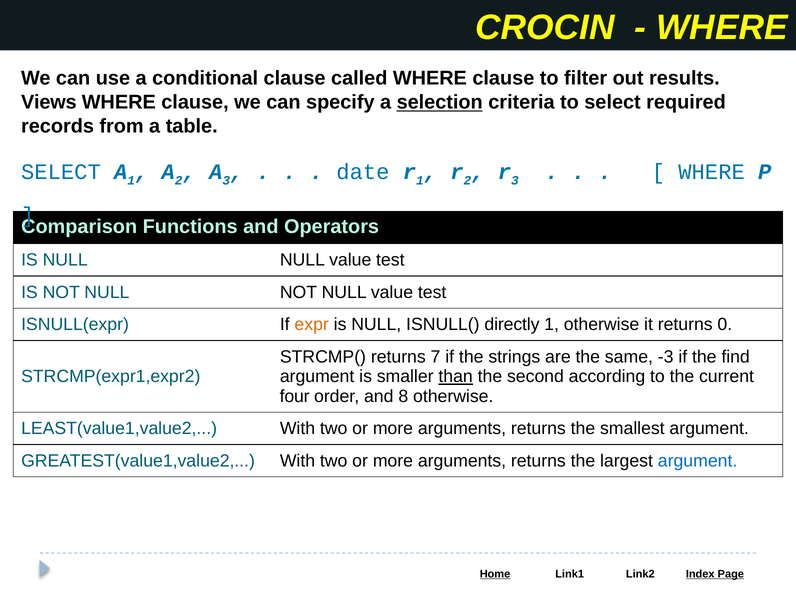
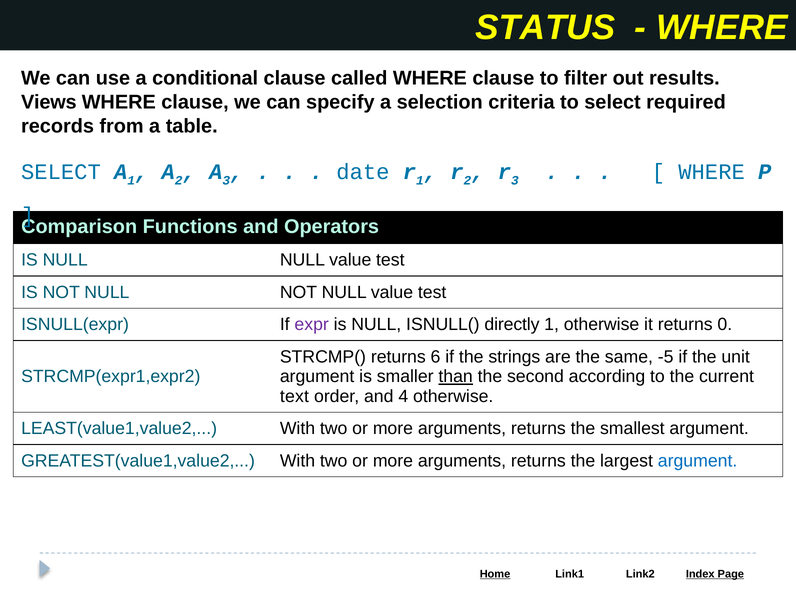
CROCIN: CROCIN -> STATUS (545, 28)
selection underline: present -> none (440, 102)
expr colour: orange -> purple (312, 325)
7: 7 -> 6 (435, 357)
-3: -3 -> -5 (666, 357)
find: find -> unit (736, 357)
four: four -> text (294, 396)
8: 8 -> 4 (403, 396)
